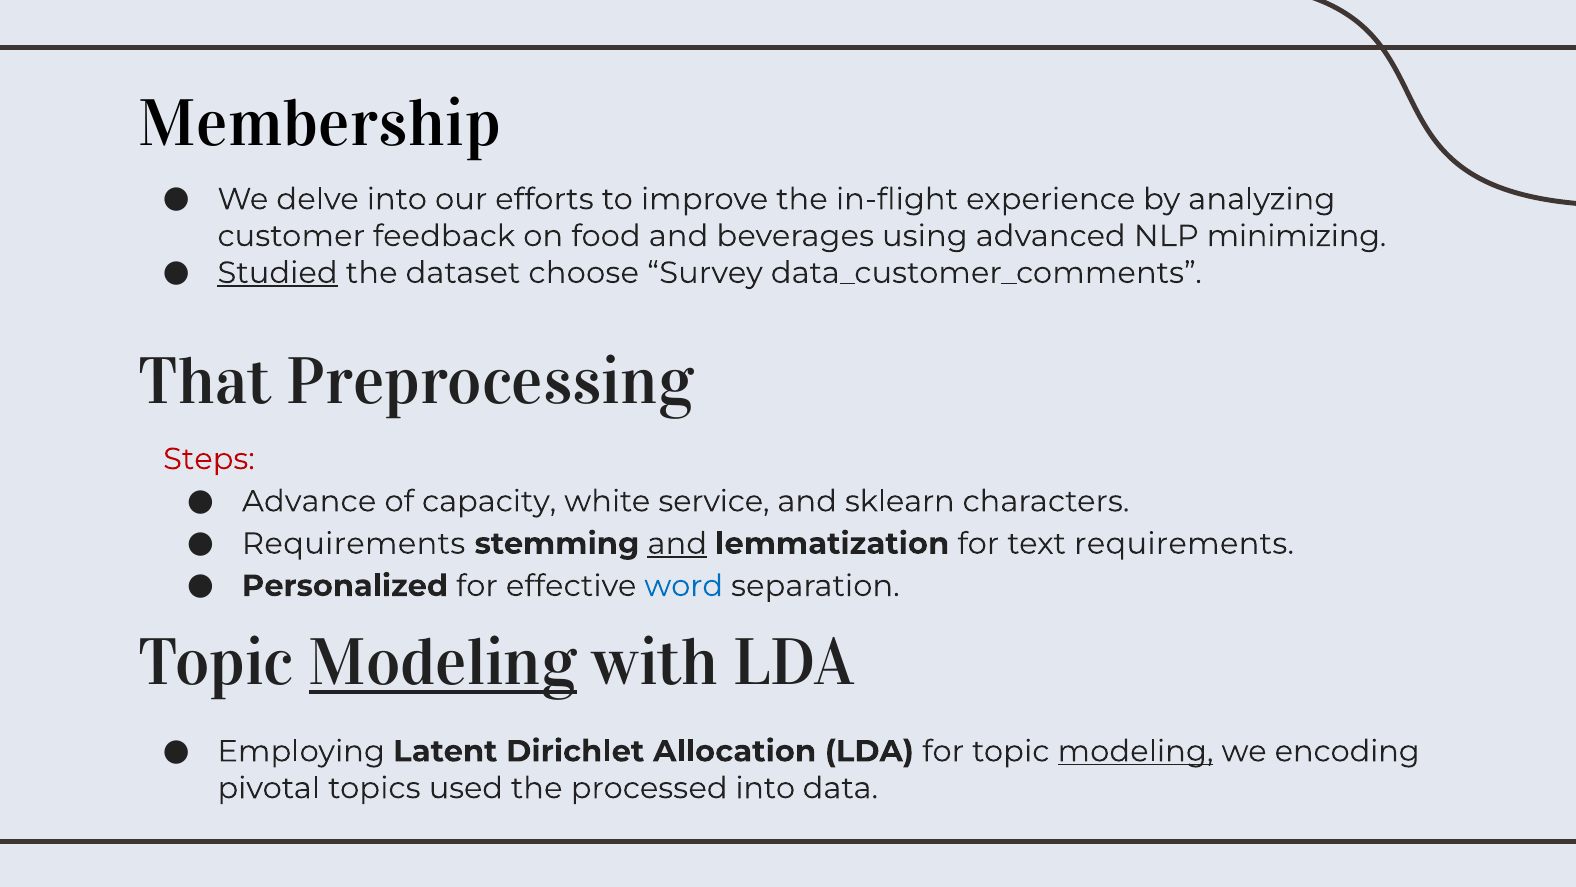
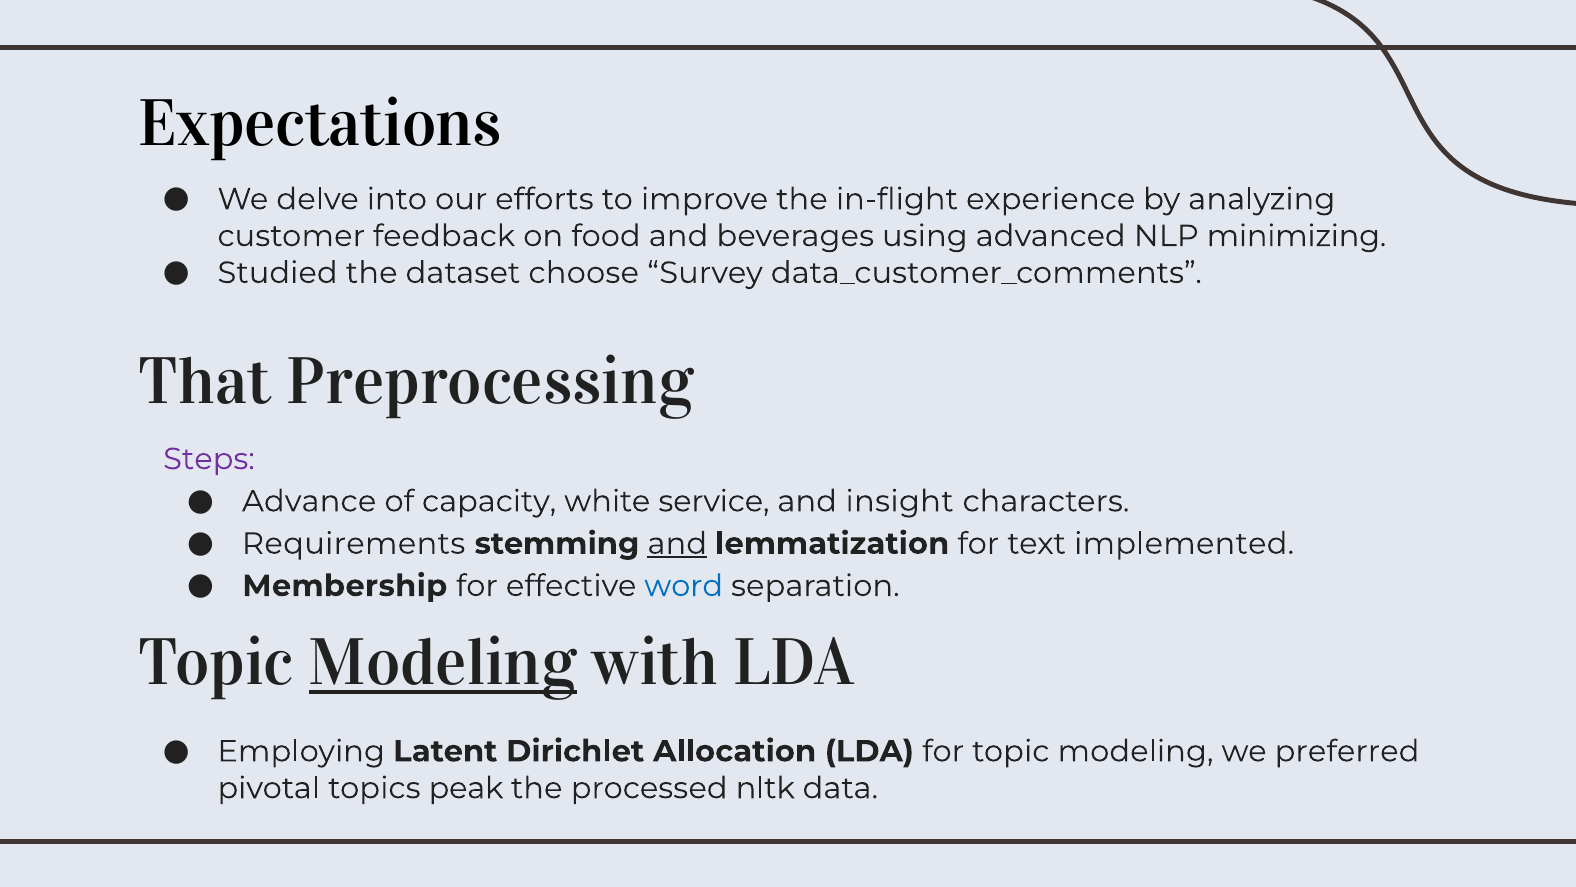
Membership: Membership -> Expectations (320, 124)
Studied underline: present -> none (278, 273)
Steps colour: red -> purple (209, 459)
sklearn: sklearn -> insight (900, 501)
text requirements: requirements -> implemented (1184, 543)
Personalized: Personalized -> Membership (345, 586)
modeling underline: present -> none (1135, 751)
encoding: encoding -> preferred (1347, 751)
used: used -> peak (466, 788)
processed into: into -> nltk (765, 788)
